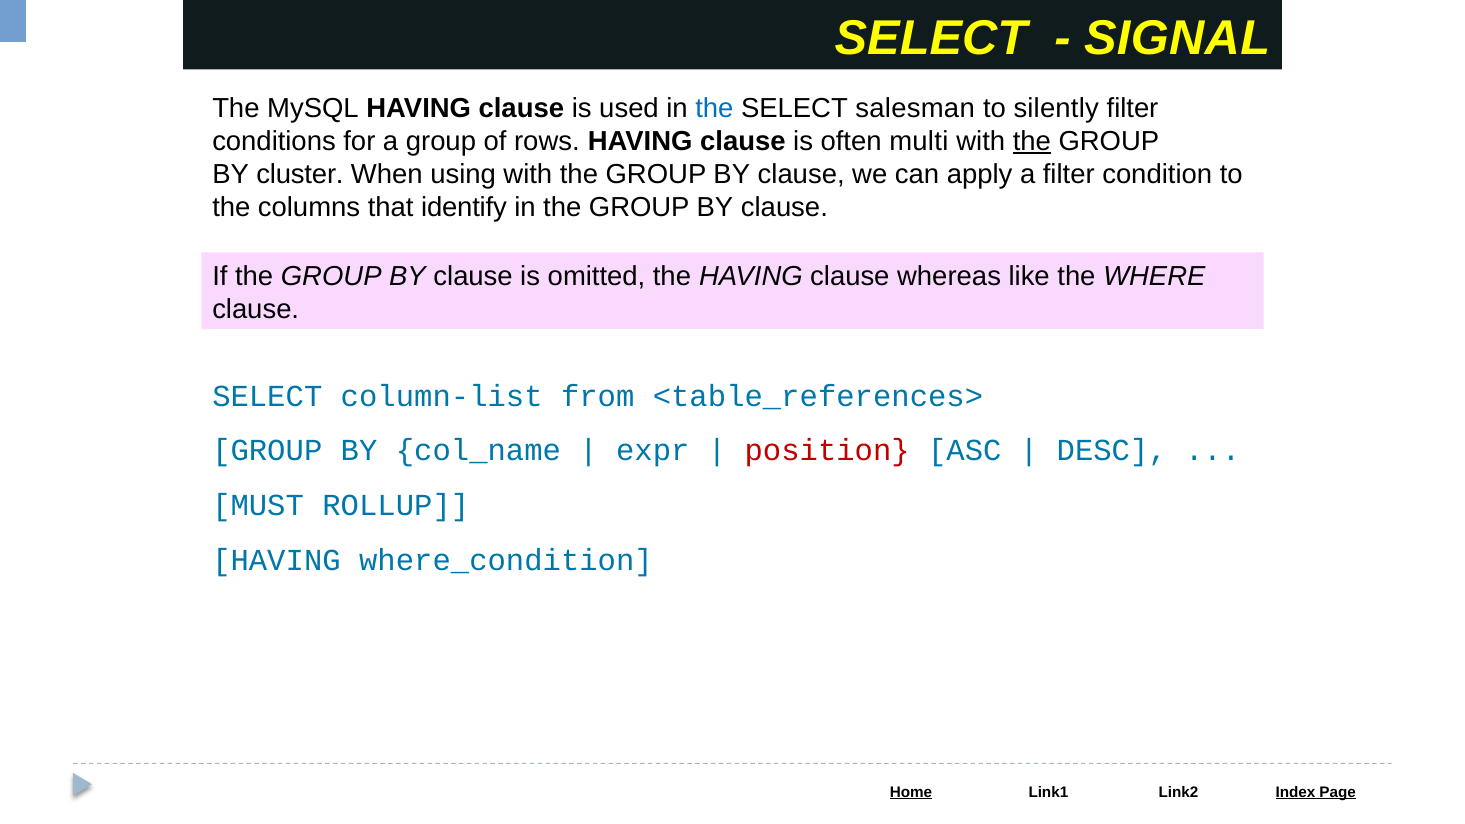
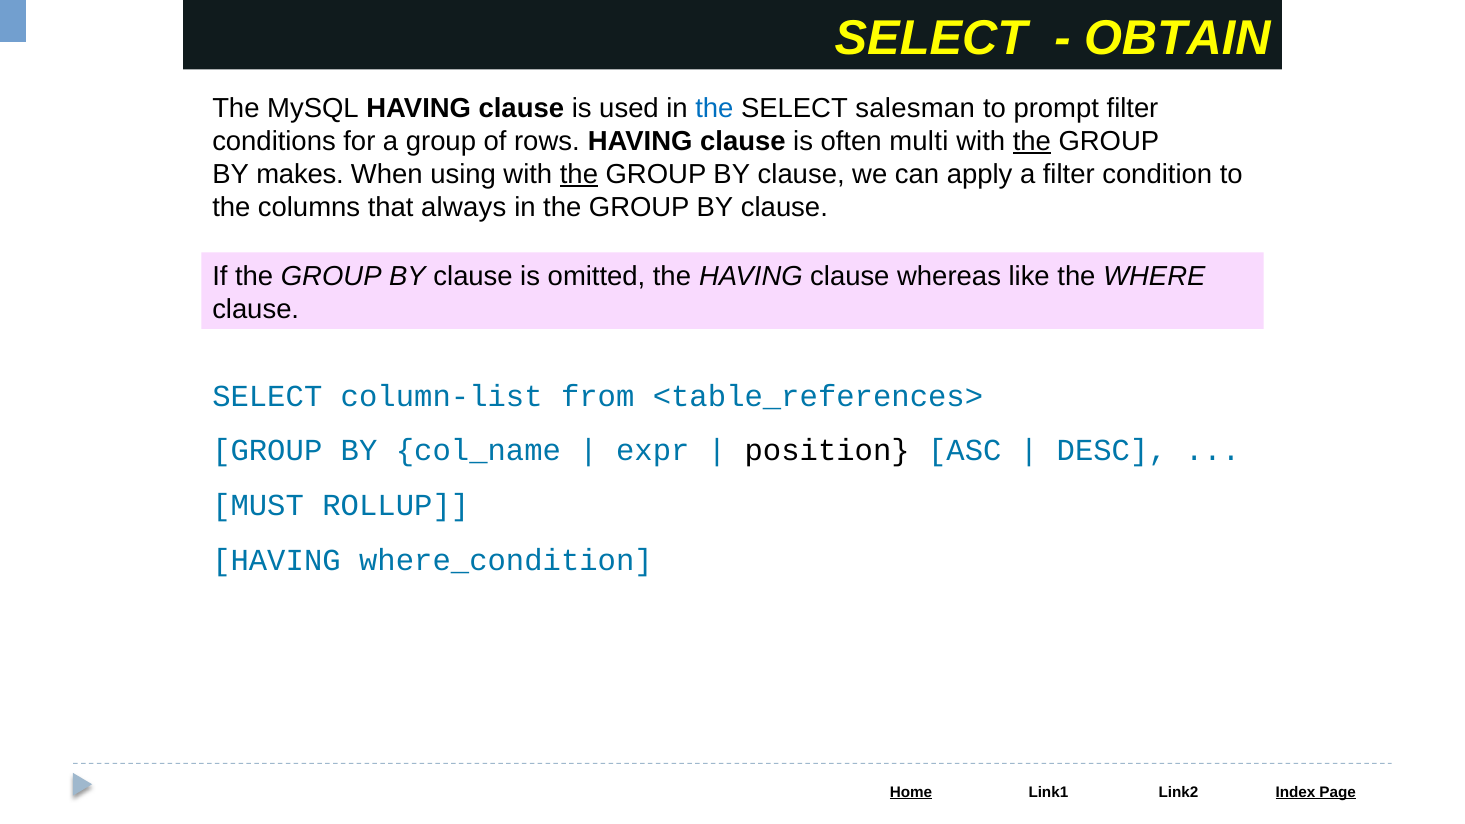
SIGNAL: SIGNAL -> OBTAIN (1177, 38)
silently: silently -> prompt (1056, 108)
cluster: cluster -> makes (300, 174)
the underline: none -> present (579, 174)
identify: identify -> always (464, 207)
position colour: red -> black (827, 451)
